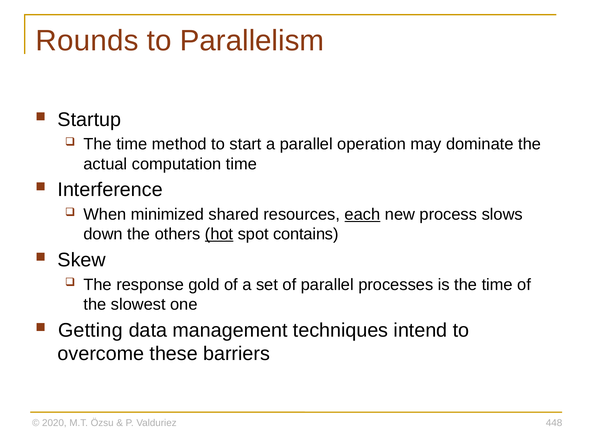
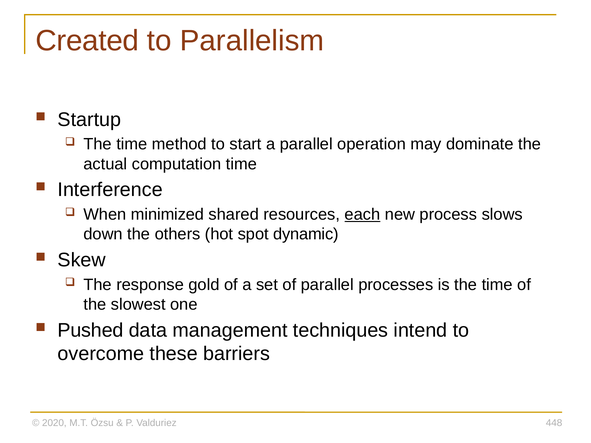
Rounds: Rounds -> Created (87, 41)
hot underline: present -> none (219, 234)
contains: contains -> dynamic (306, 234)
Getting: Getting -> Pushed (91, 330)
